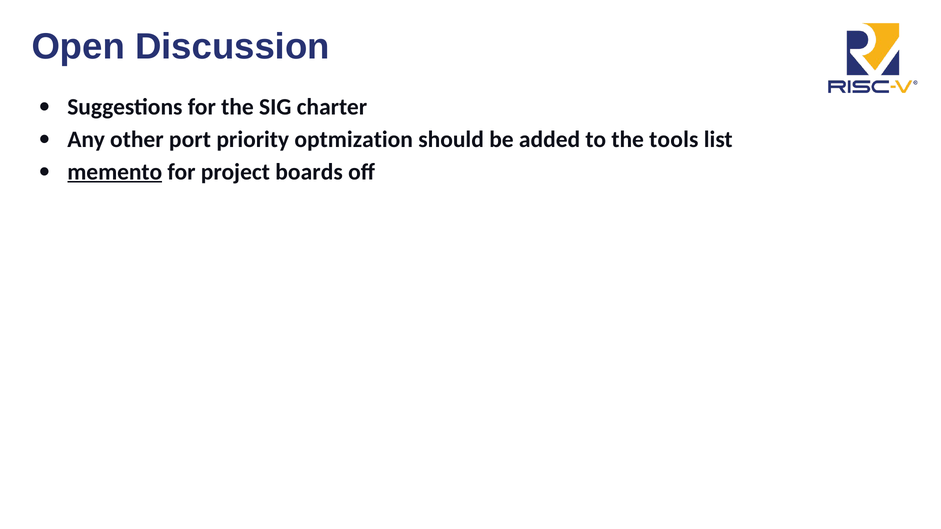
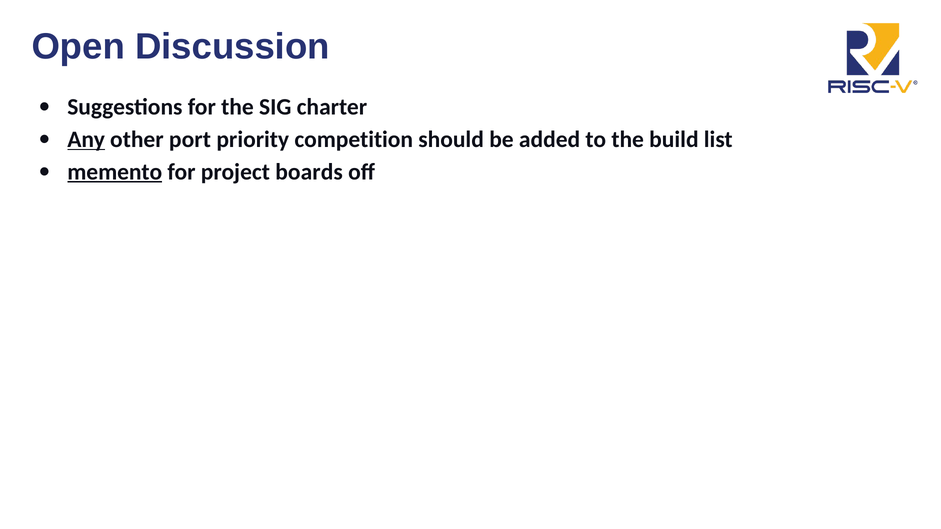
Any underline: none -> present (86, 139)
optmization: optmization -> competition (354, 139)
tools: tools -> build (674, 139)
